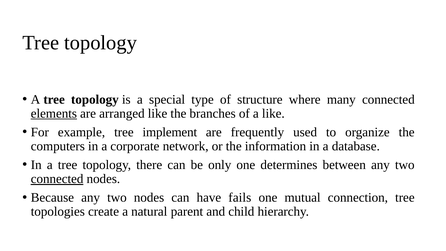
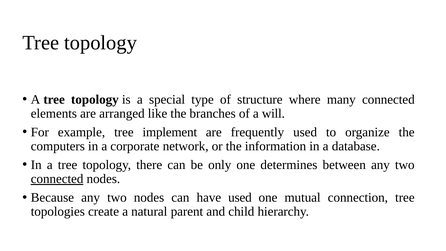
elements underline: present -> none (54, 113)
a like: like -> will (273, 113)
have fails: fails -> used (240, 197)
